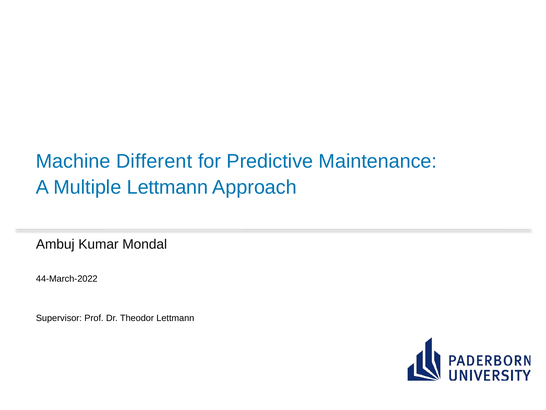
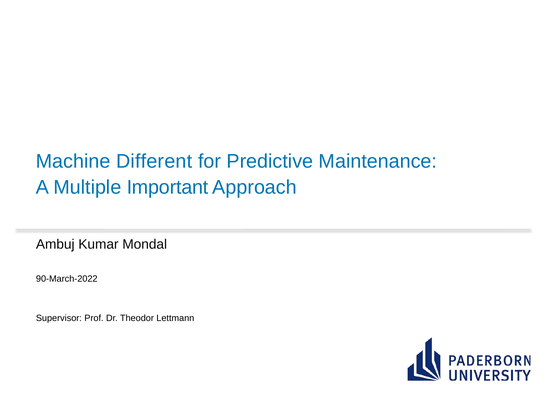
Multiple Lettmann: Lettmann -> Important (168, 187)
44-March-2022: 44-March-2022 -> 90-March-2022 (67, 279)
